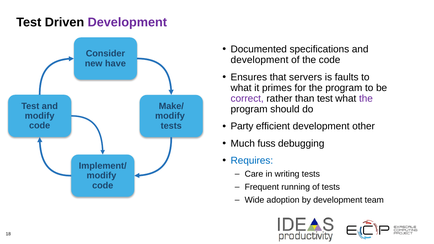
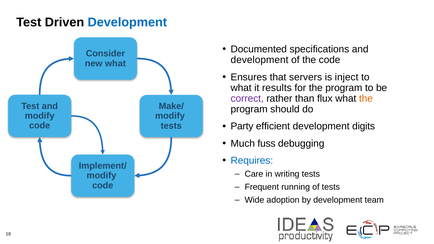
Development colour: purple -> blue (127, 22)
new have: have -> what (115, 63)
faults: faults -> inject (347, 77)
primes: primes -> results (277, 88)
than test: test -> flux (325, 99)
the colour: purple -> orange (366, 99)
other: other -> digits (364, 126)
